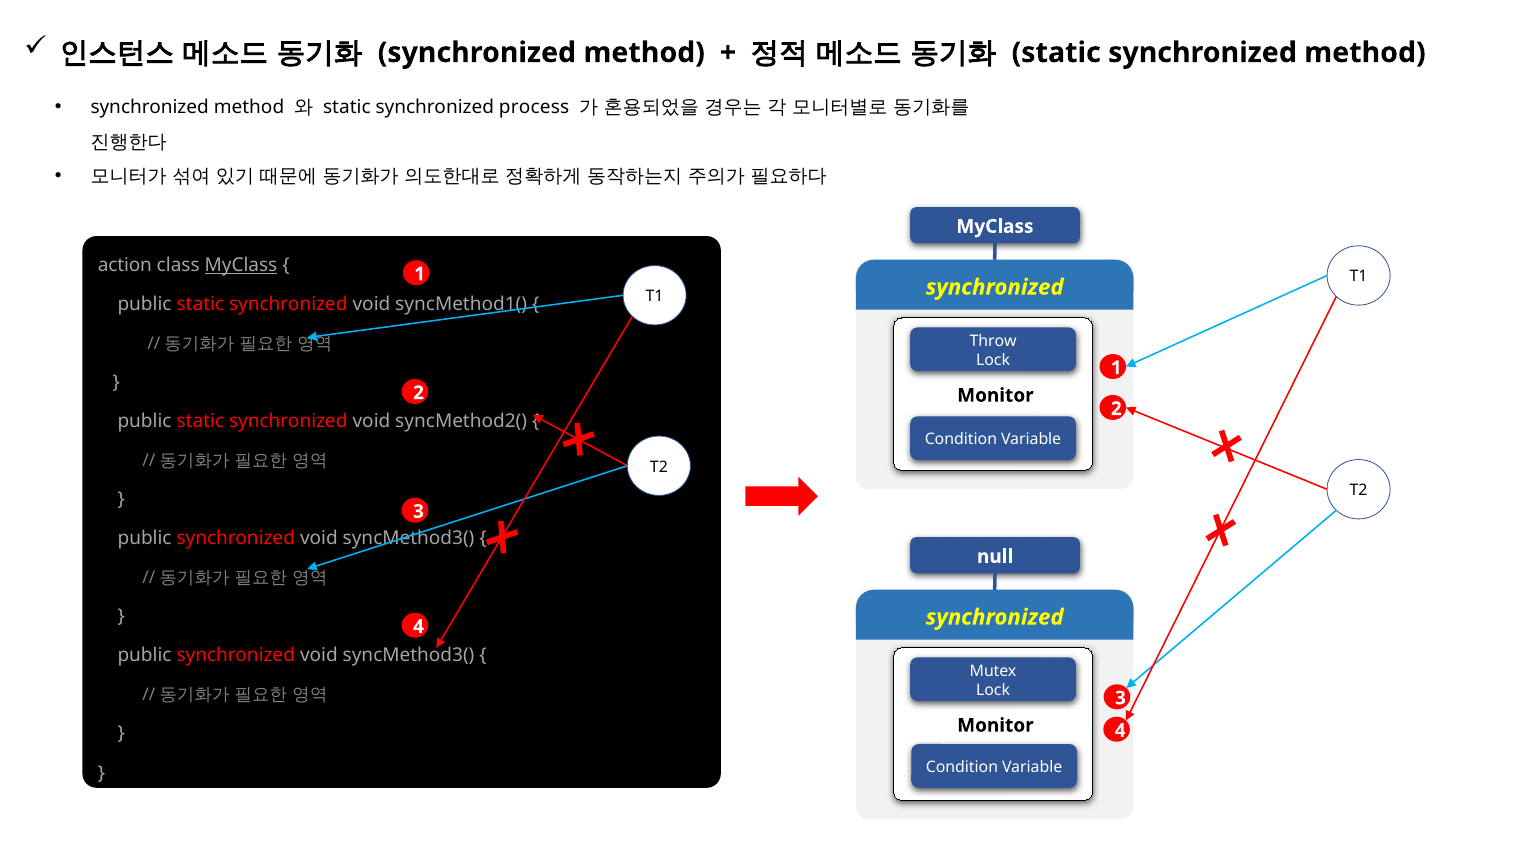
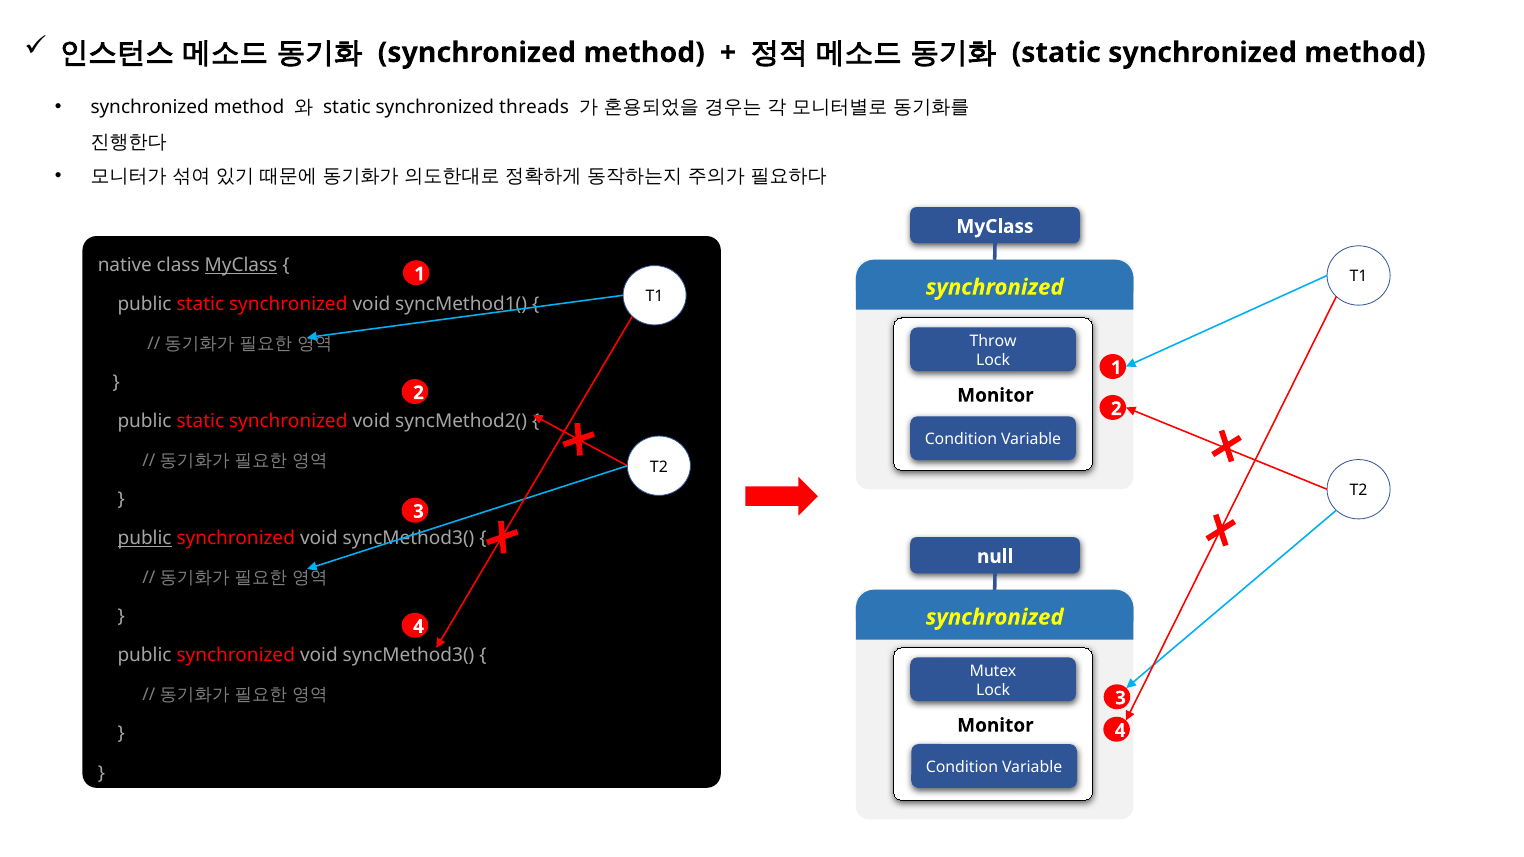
process: process -> threads (534, 108)
action: action -> native (125, 265)
public underline: none -> present (145, 539)
